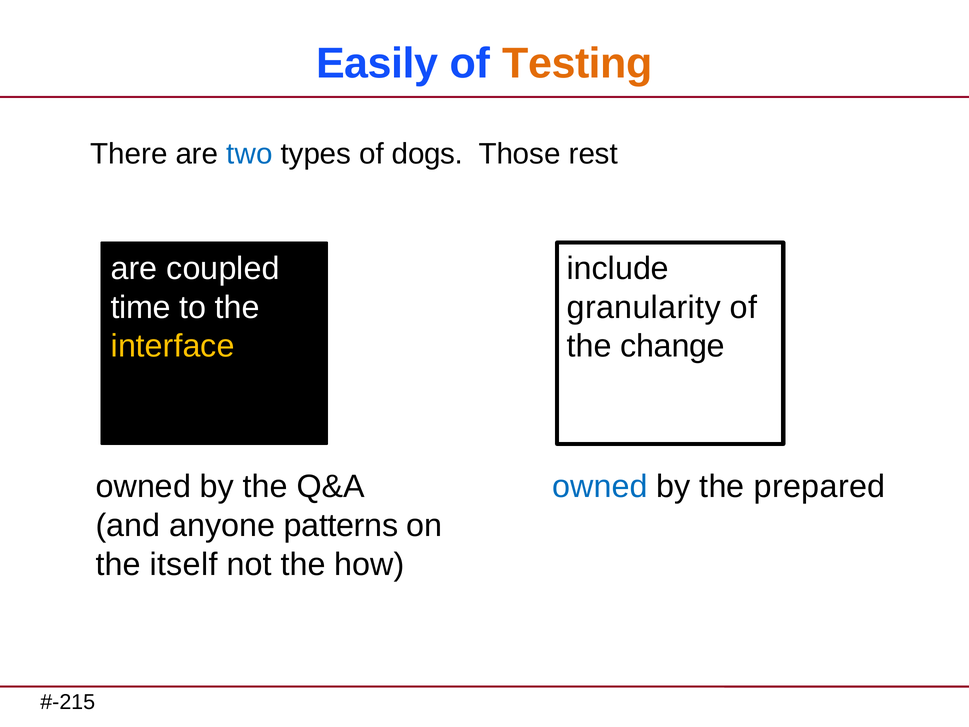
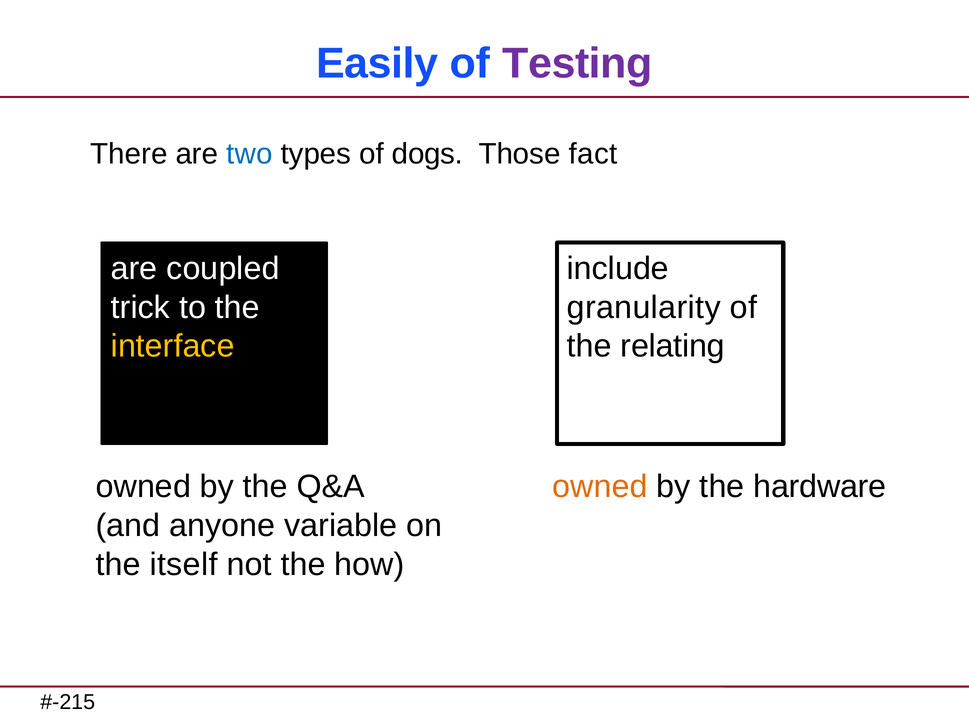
Testing colour: orange -> purple (577, 64)
rest: rest -> fact (593, 154)
time: time -> trick (140, 307)
change: change -> relating (673, 346)
owned colour: blue -> orange (600, 487)
prepared: prepared -> hardware (820, 487)
patterns: patterns -> variable (341, 525)
